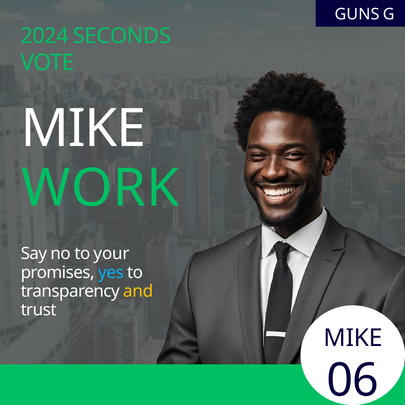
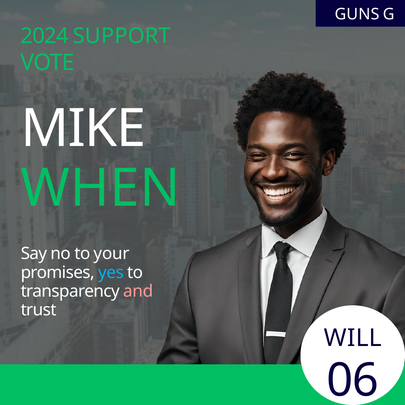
SECONDS: SECONDS -> SUPPORT (122, 36)
WORK: WORK -> WHEN (100, 188)
and colour: yellow -> pink (138, 291)
MIKE: MIKE -> WILL (353, 338)
